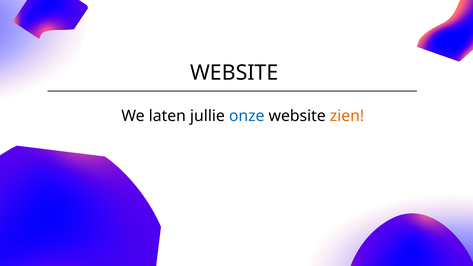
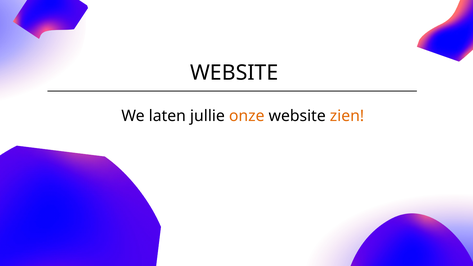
onze colour: blue -> orange (247, 116)
